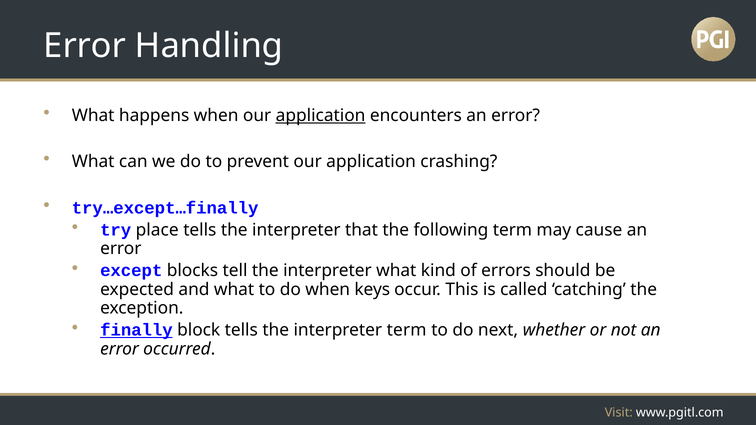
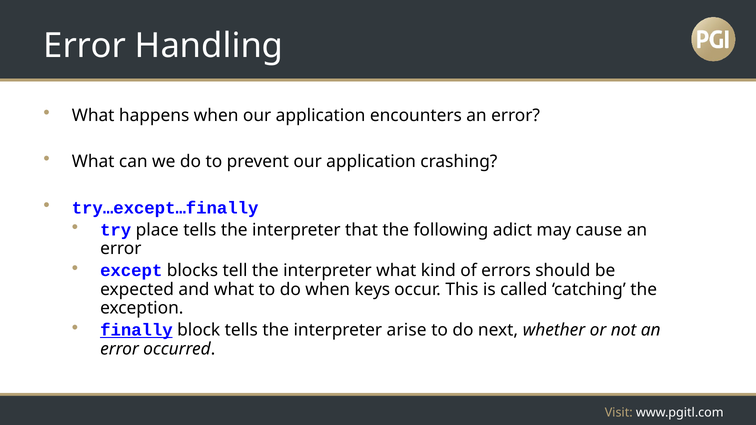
application underline: present -> none (321, 115)
following term: term -> adict (512, 230)
interpreter term: term -> arise (407, 330)
